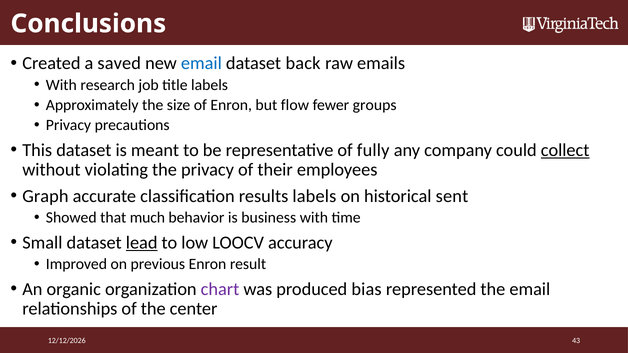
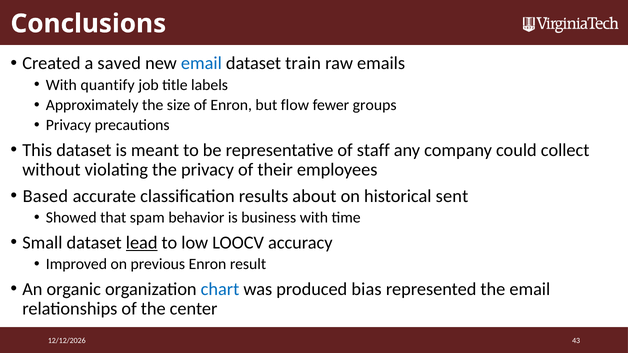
back: back -> train (303, 63)
research: research -> quantify (108, 85)
fully: fully -> staff (373, 150)
collect underline: present -> none (565, 150)
Graph: Graph -> Based (45, 196)
results labels: labels -> about (314, 196)
much: much -> spam (147, 218)
chart colour: purple -> blue (220, 289)
